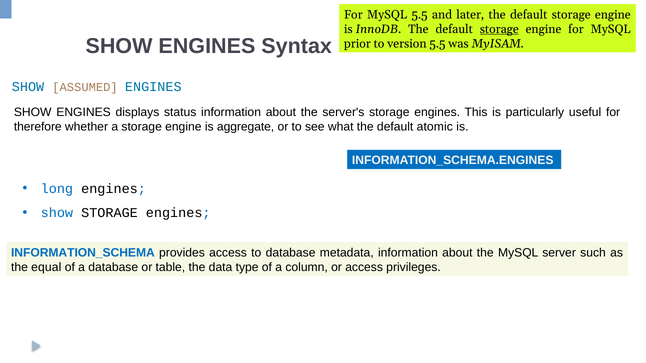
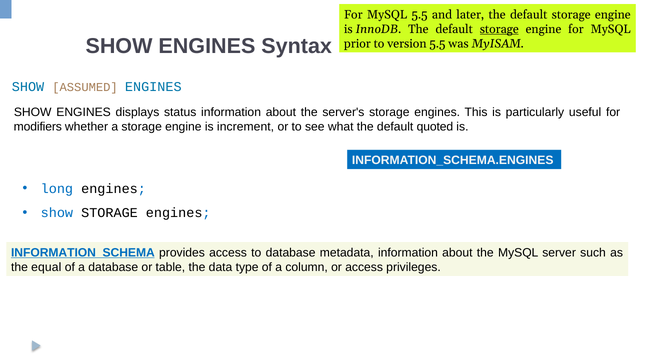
therefore: therefore -> modifiers (38, 127)
aggregate: aggregate -> increment (246, 127)
atomic: atomic -> quoted (435, 127)
INFORMATION_SCHEMA underline: none -> present (83, 253)
